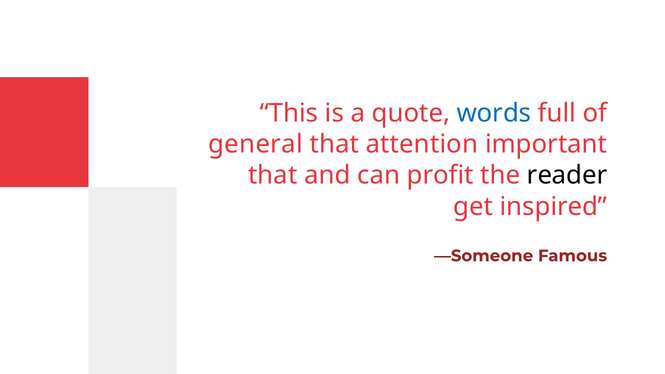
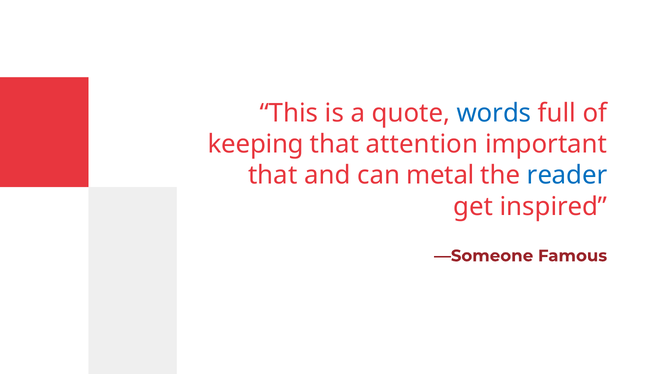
general: general -> keeping (256, 144)
profit: profit -> metal (440, 175)
reader colour: black -> blue (567, 175)
